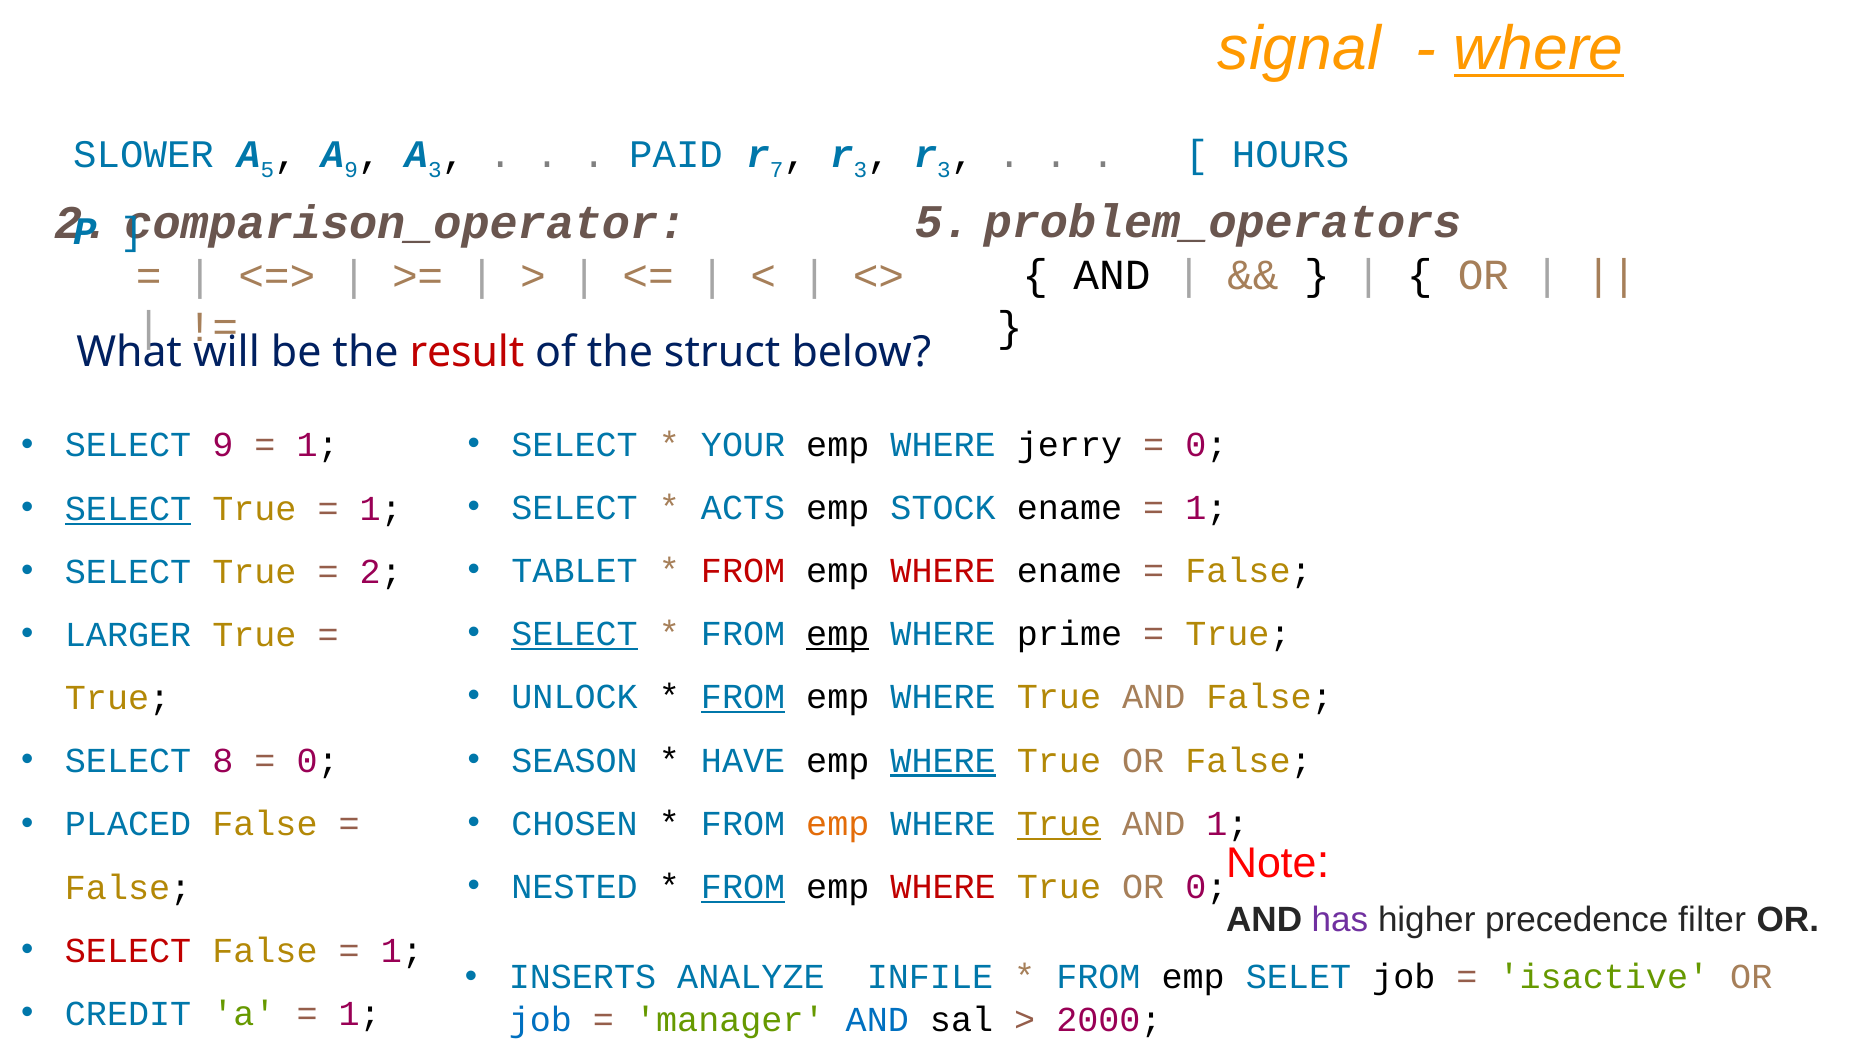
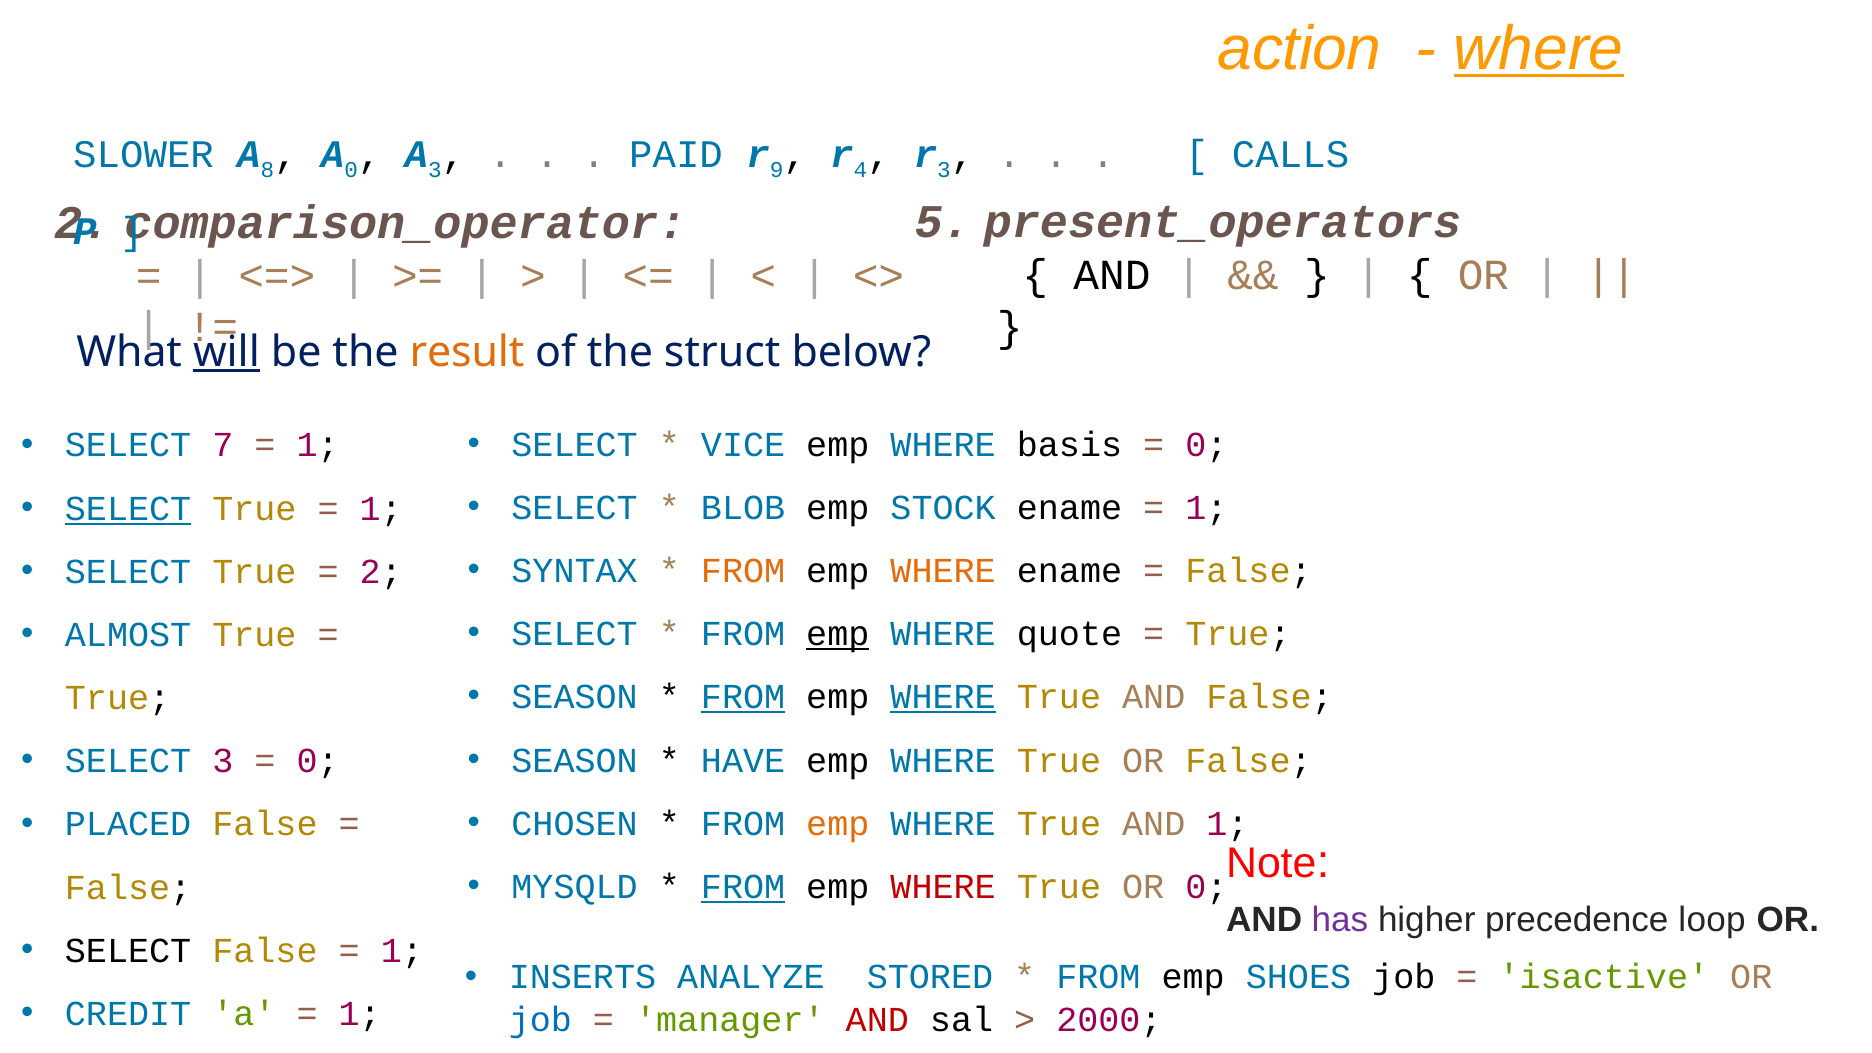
signal: signal -> action (1300, 49)
A 5: 5 -> 8 (267, 170)
A 9: 9 -> 0 (351, 170)
7: 7 -> 9 (777, 170)
3: 3 -> 4 (860, 170)
HOURS: HOURS -> CALLS (1291, 155)
problem_operators: problem_operators -> present_operators (1223, 222)
will underline: none -> present (226, 352)
result colour: red -> orange (467, 352)
YOUR: YOUR -> VICE (743, 445)
jerry: jerry -> basis (1069, 445)
SELECT 9: 9 -> 7 (223, 445)
ACTS: ACTS -> BLOB (743, 508)
TABLET: TABLET -> SYNTAX (575, 571)
FROM colour: red -> orange (743, 571)
WHERE colour: red -> orange (943, 571)
SELECT underline: present -> none (575, 634)
prime: prime -> quote (1069, 634)
LARGER: LARGER -> ALMOST (128, 635)
UNLOCK: UNLOCK -> SEASON (575, 697)
WHERE underline: none -> present (943, 697)
WHERE underline: present -> none (943, 760)
SELECT 8: 8 -> 3 (223, 761)
True underline: present -> none (1059, 824)
NESTED: NESTED -> MYSQLD (575, 887)
filter: filter -> loop (1712, 920)
SELECT colour: red -> black (128, 951)
INFILE: INFILE -> STORED (930, 977)
SELET: SELET -> SHOES (1298, 977)
AND colour: blue -> red (877, 1019)
